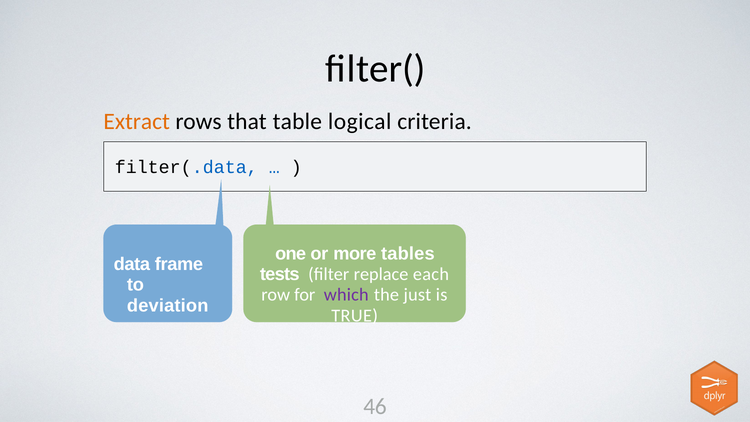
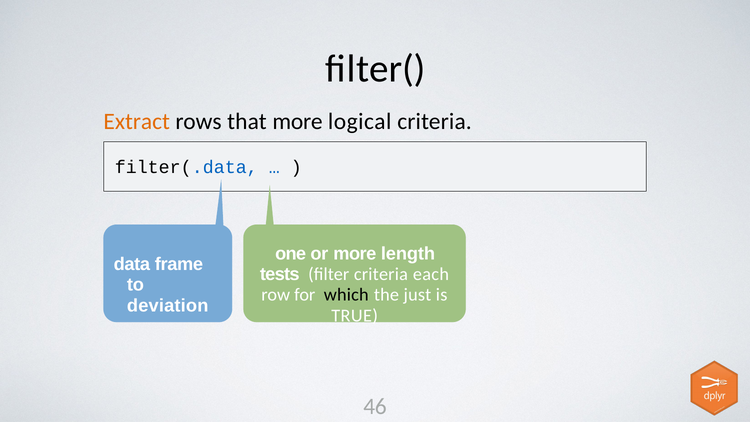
that table: table -> more (298, 122)
tables: tables -> length (408, 253)
filter replace: replace -> criteria (381, 274)
which colour: purple -> black (346, 295)
